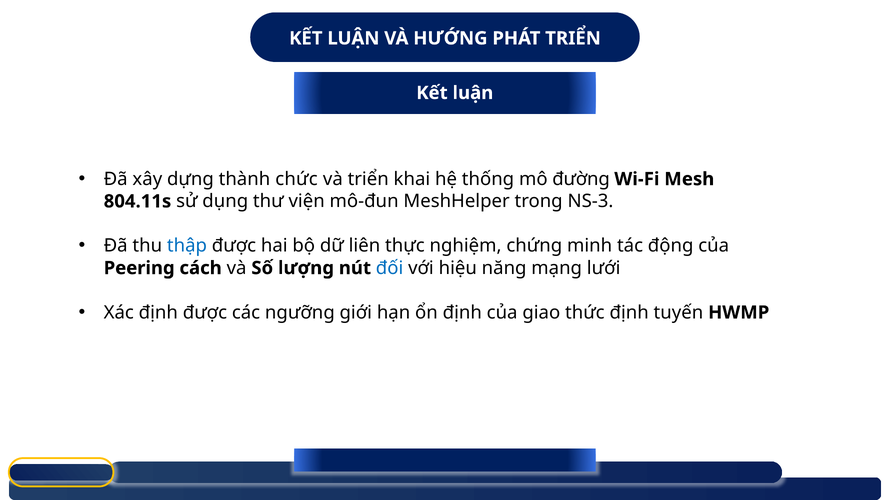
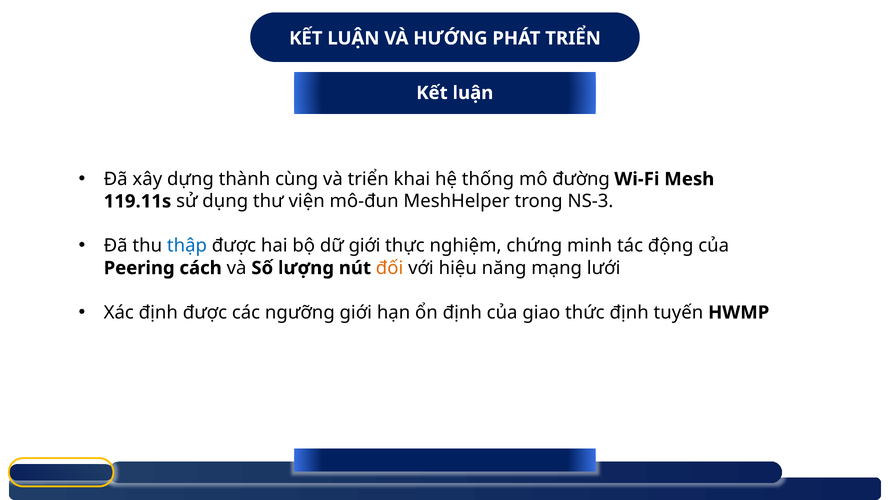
chức: chức -> cùng (297, 179)
804.11s: 804.11s -> 119.11s (137, 202)
dữ liên: liên -> giới (365, 246)
đối colour: blue -> orange (390, 268)
